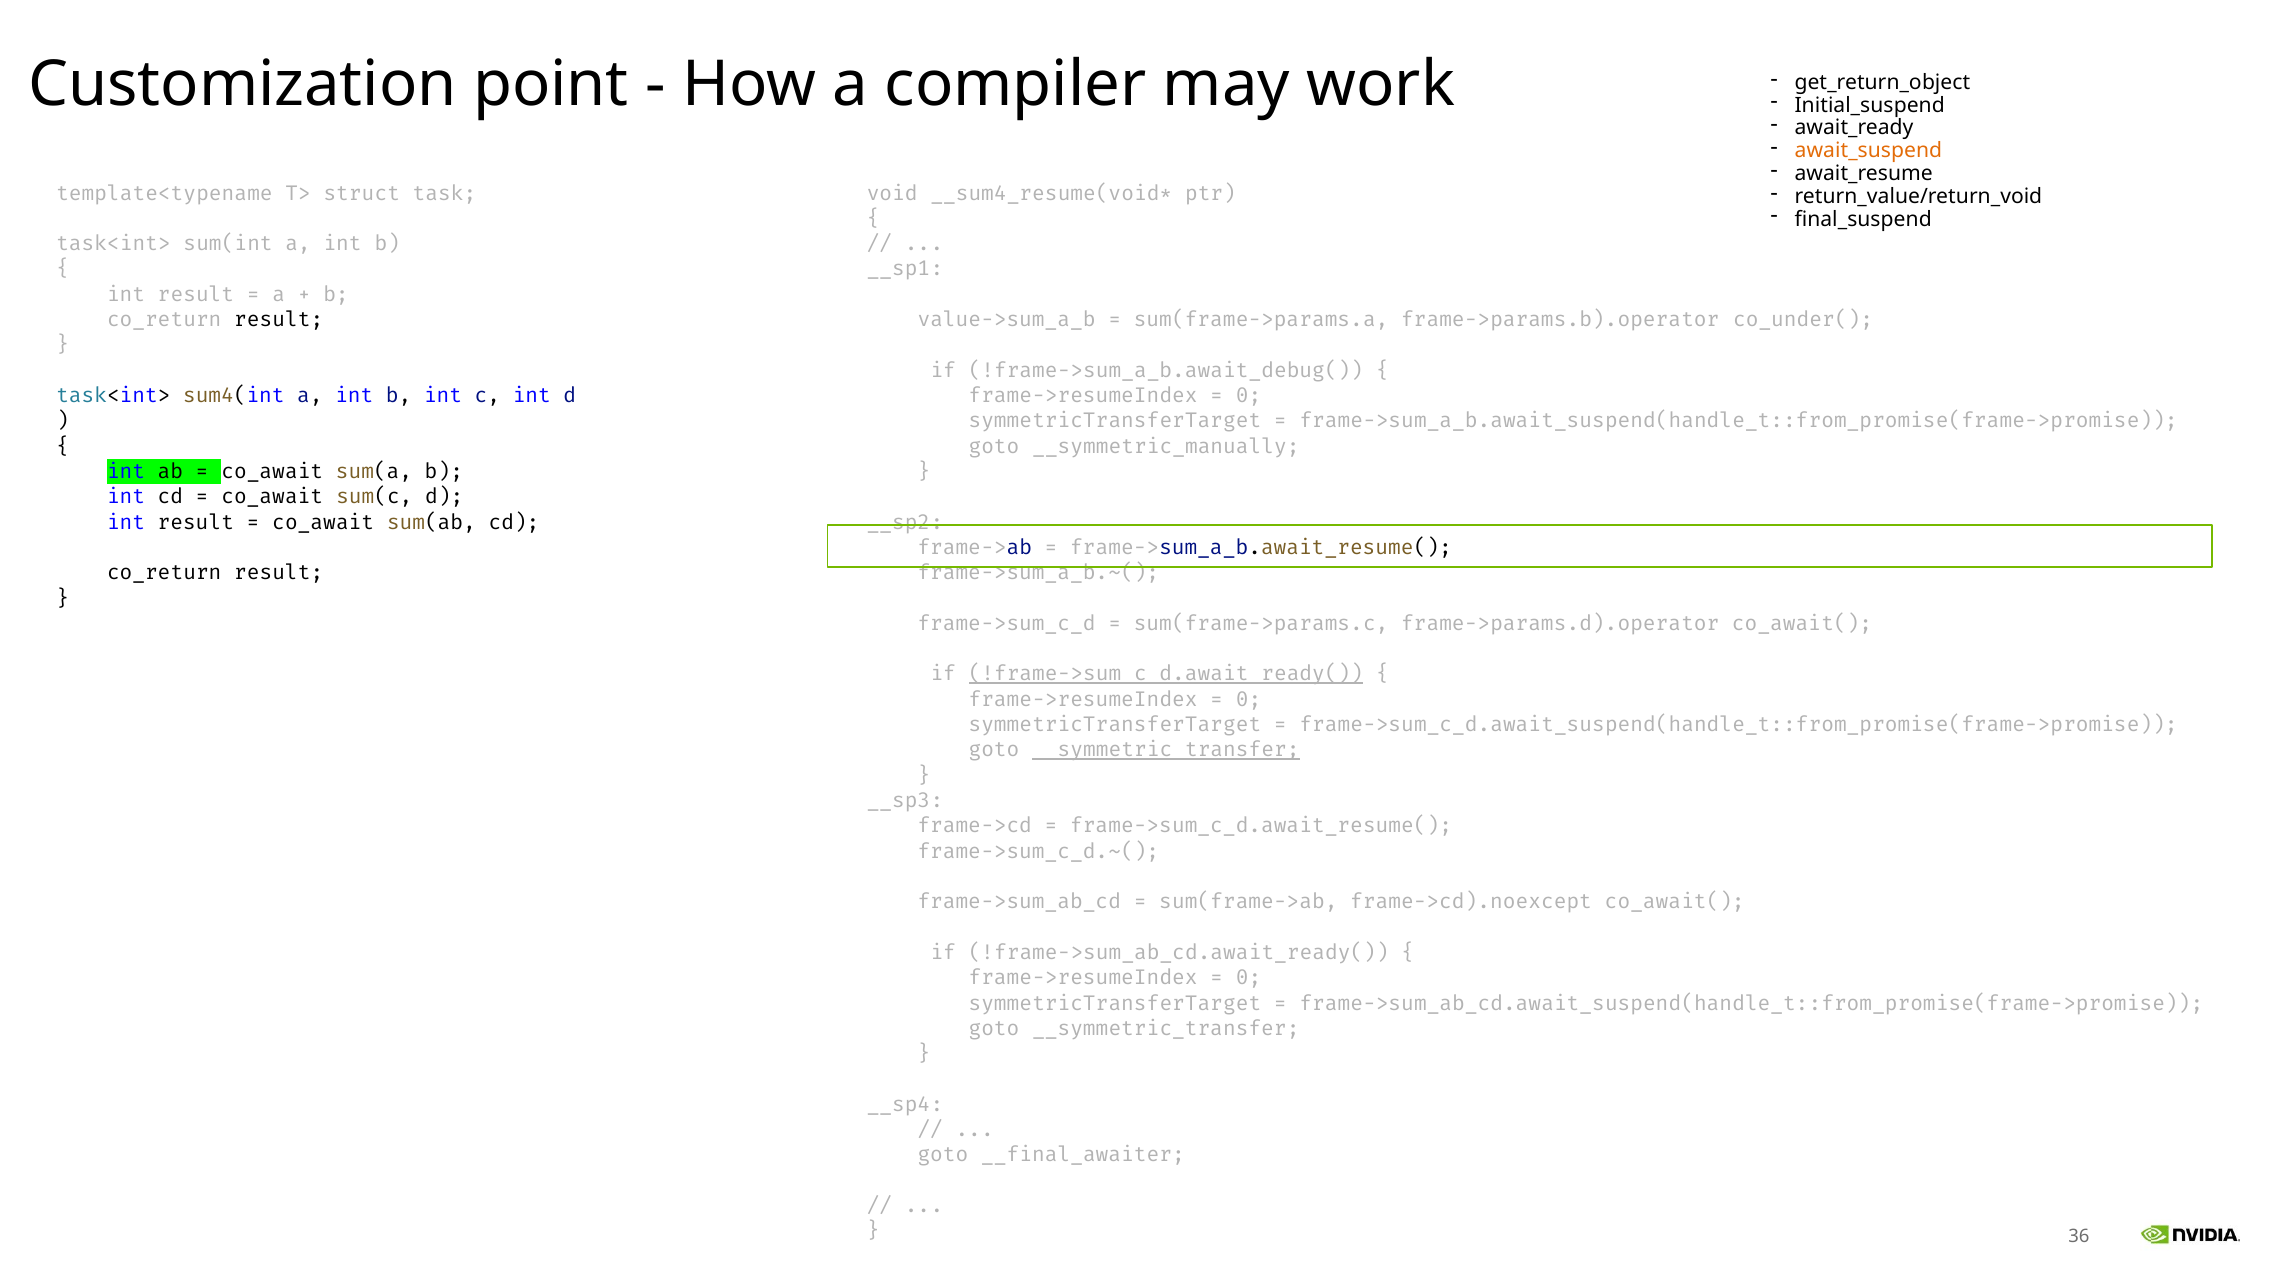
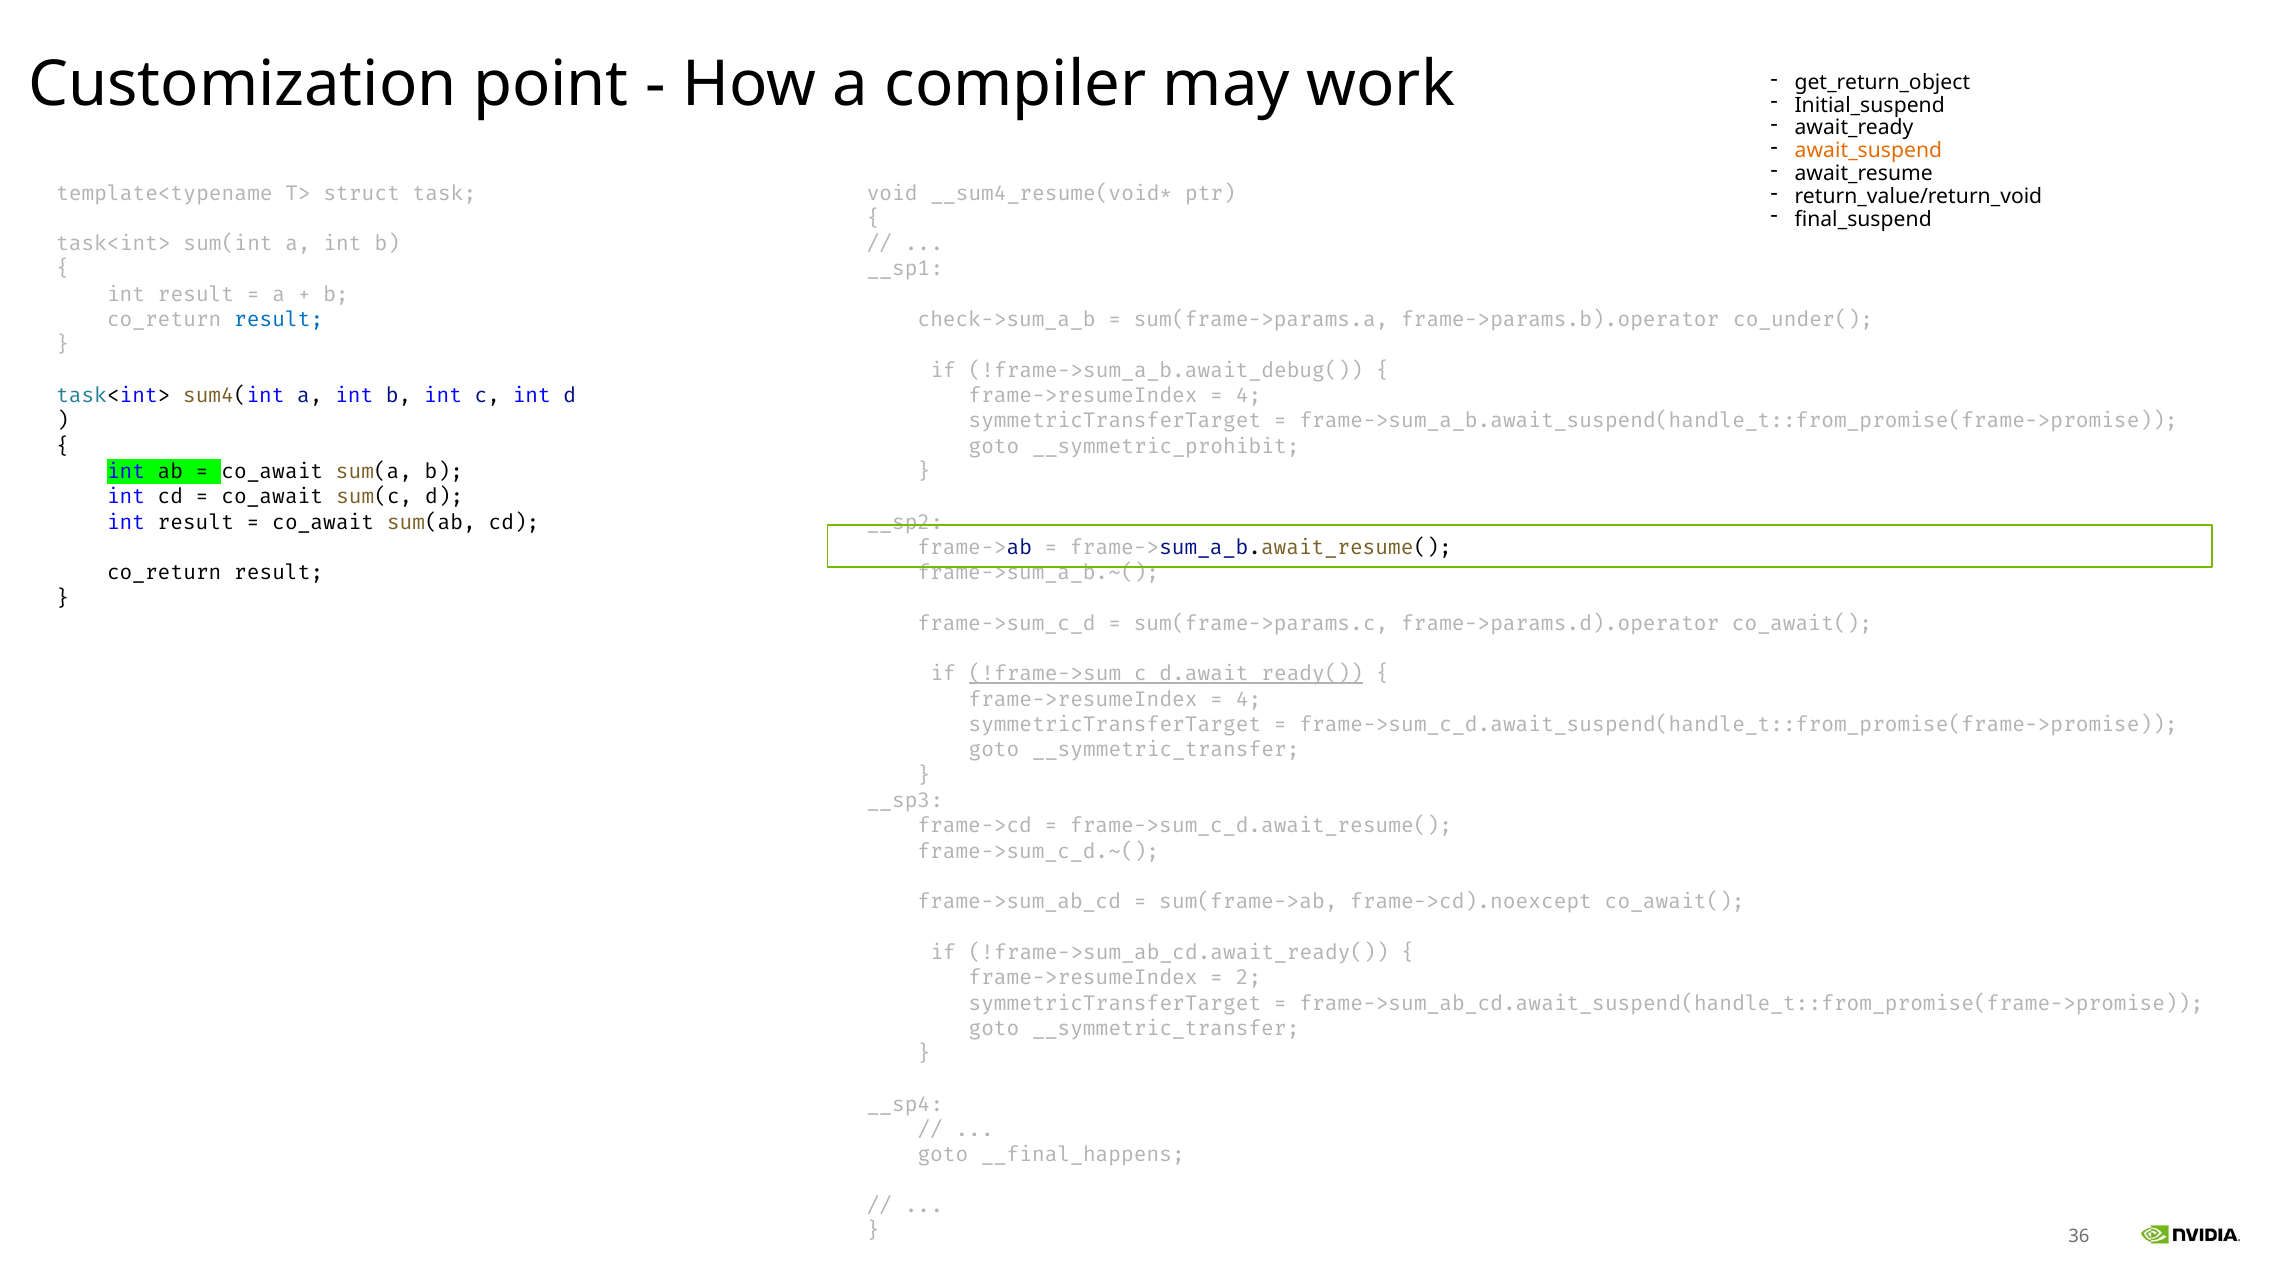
result colour: black -> blue (279, 320)
value->sum_a_b: value->sum_a_b -> check->sum_a_b (1007, 320)
0: 0 -> 4 (1249, 396)
__symmetric_manually: __symmetric_manually -> __symmetric_prohibit (1166, 446)
0: 0 -> 4 (1249, 699)
__symmetric_transfer underline: present -> none (1166, 750)
0: 0 -> 2 (1249, 978)
__final_awaiter: __final_awaiter -> __final_happens (1083, 1155)
